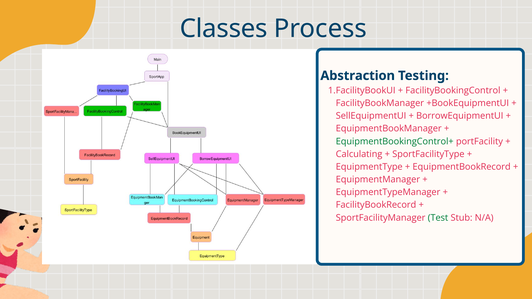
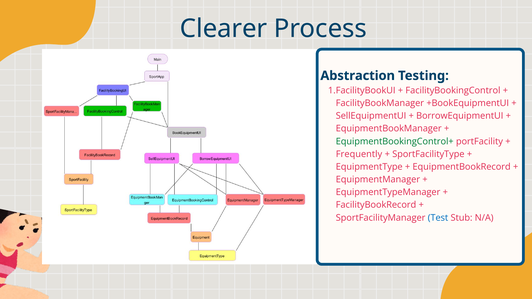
Classes: Classes -> Clearer (224, 29)
Calculating: Calculating -> Frequently (359, 154)
Test colour: green -> blue (438, 218)
